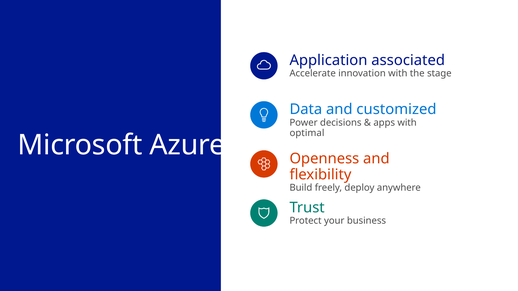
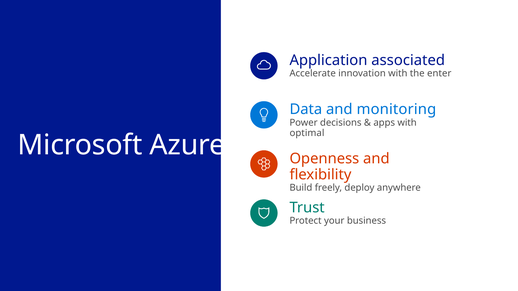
stage: stage -> enter (439, 74)
customized: customized -> monitoring (396, 110)
